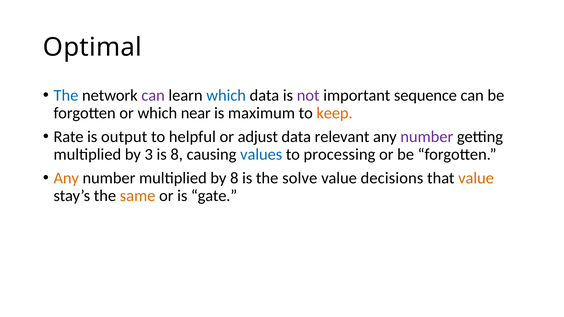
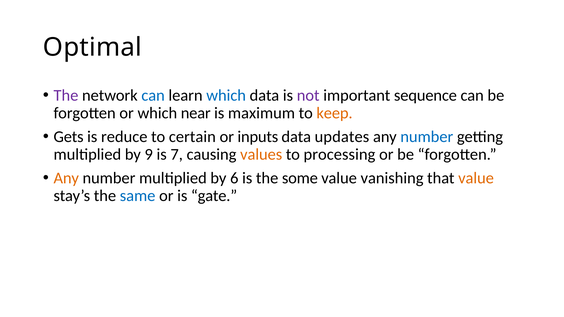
The colour: blue -> purple (66, 95)
can colour: purple -> blue (153, 95)
Rate: Rate -> Gets (69, 137)
output: output -> reduce (124, 137)
helpful: helpful -> certain (192, 137)
adjust: adjust -> inputs (258, 137)
relevant: relevant -> updates (342, 137)
number colour: purple -> blue (427, 137)
3: 3 -> 9 (149, 155)
is 8: 8 -> 7 (177, 155)
values colour: blue -> orange (261, 155)
by 8: 8 -> 6 (234, 178)
solve: solve -> some (300, 178)
decisions: decisions -> vanishing (392, 178)
same colour: orange -> blue (138, 196)
